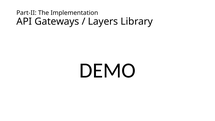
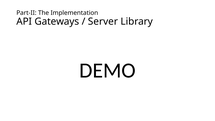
Layers: Layers -> Server (103, 21)
